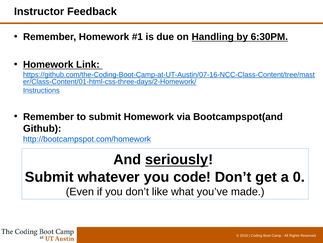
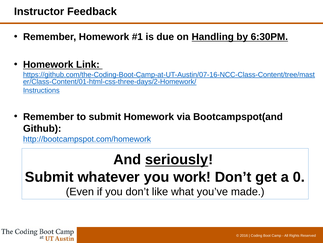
code: code -> work (192, 176)
